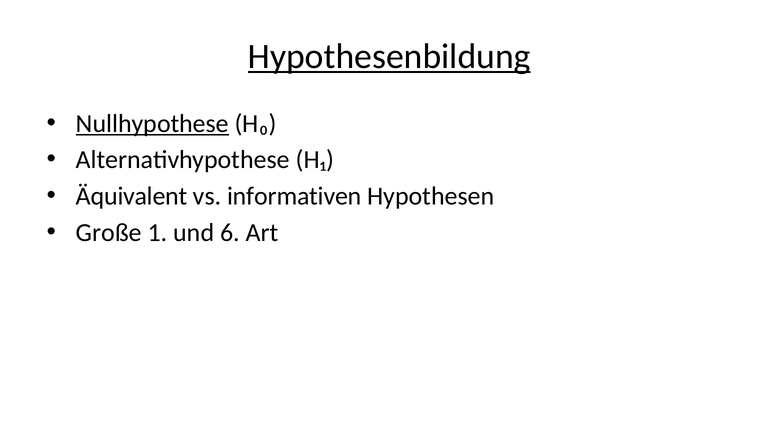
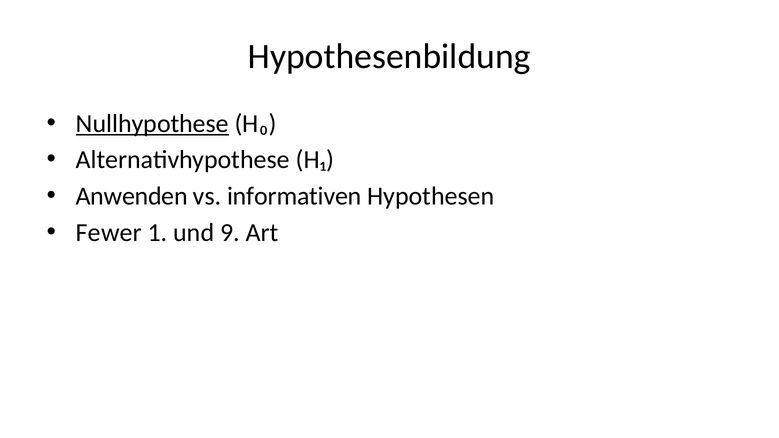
Hypothesenbildung underline: present -> none (389, 57)
Äquivalent: Äquivalent -> Anwenden (132, 196)
Große: Große -> Fewer (109, 233)
6: 6 -> 9 (230, 233)
